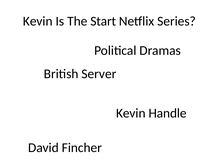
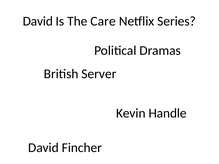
Kevin: Kevin -> David (38, 21)
Start: Start -> Care (103, 21)
